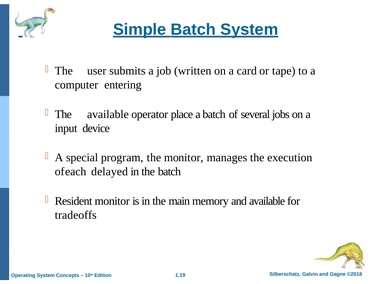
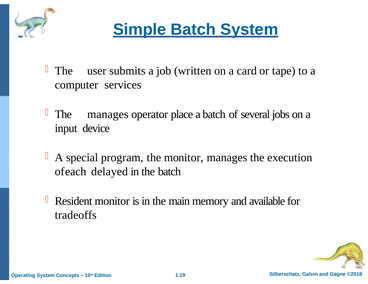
entering: entering -> services (123, 85)
The available: available -> manages (108, 114)
